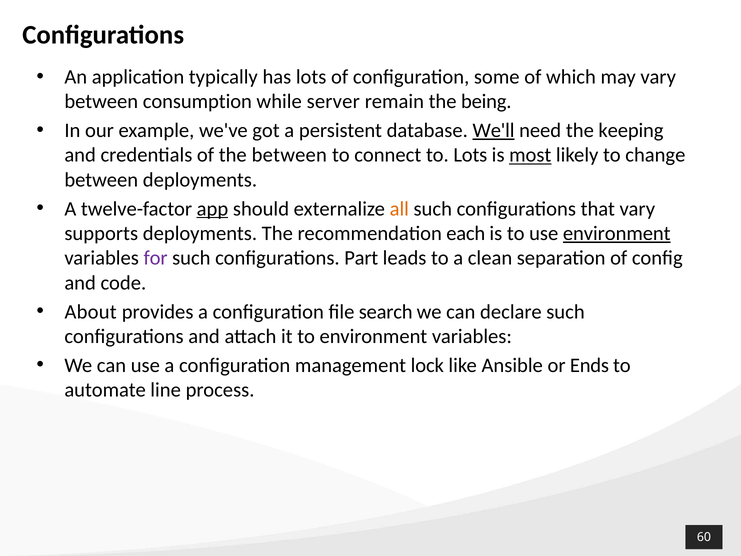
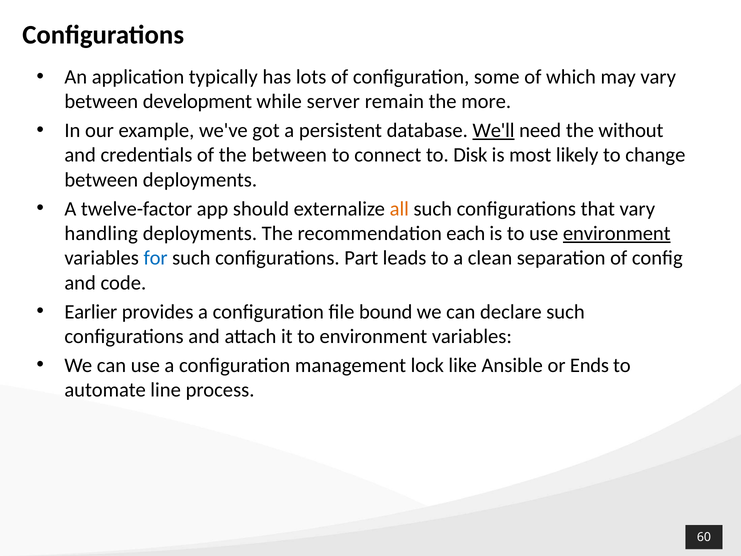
consumption: consumption -> development (197, 102)
being: being -> more (486, 102)
keeping: keeping -> without (631, 130)
to Lots: Lots -> Disk (470, 155)
most underline: present -> none (530, 155)
app underline: present -> none (212, 209)
supports: supports -> handling (101, 233)
for colour: purple -> blue (156, 258)
About: About -> Earlier (91, 312)
search: search -> bound (386, 312)
